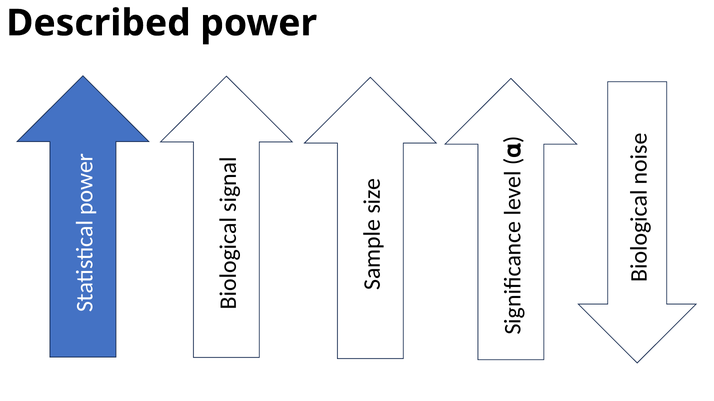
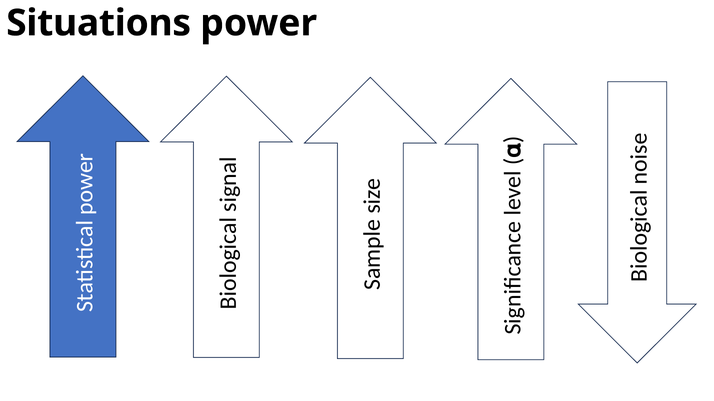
Described: Described -> Situations (99, 23)
